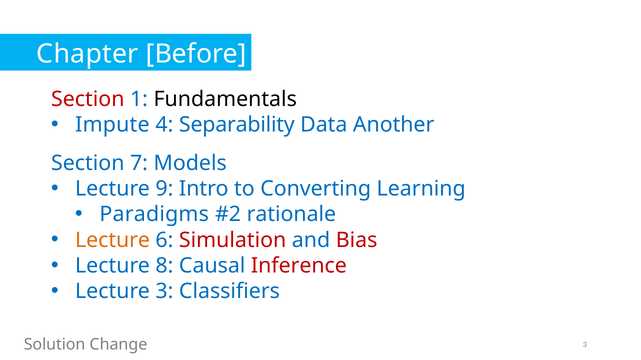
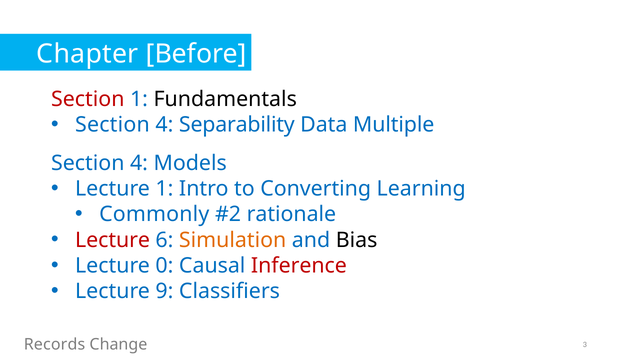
Impute: Impute -> Section (112, 125)
Another: Another -> Multiple (394, 125)
7: 7 -> 4 (139, 163)
Lecture 9: 9 -> 1 (164, 189)
Paradigms: Paradigms -> Commonly (154, 215)
Lecture colour: orange -> red (113, 240)
Simulation colour: red -> orange (233, 240)
Bias colour: red -> black (357, 240)
8: 8 -> 0 (164, 266)
Lecture 3: 3 -> 9 (164, 292)
Solution: Solution -> Records (54, 345)
